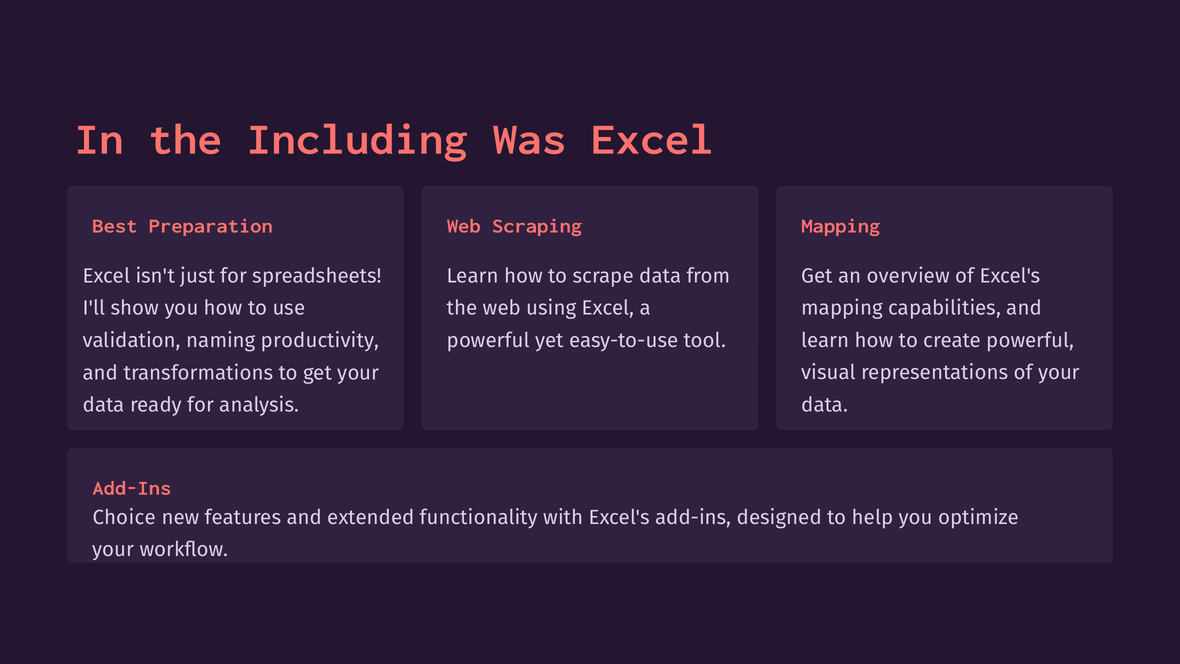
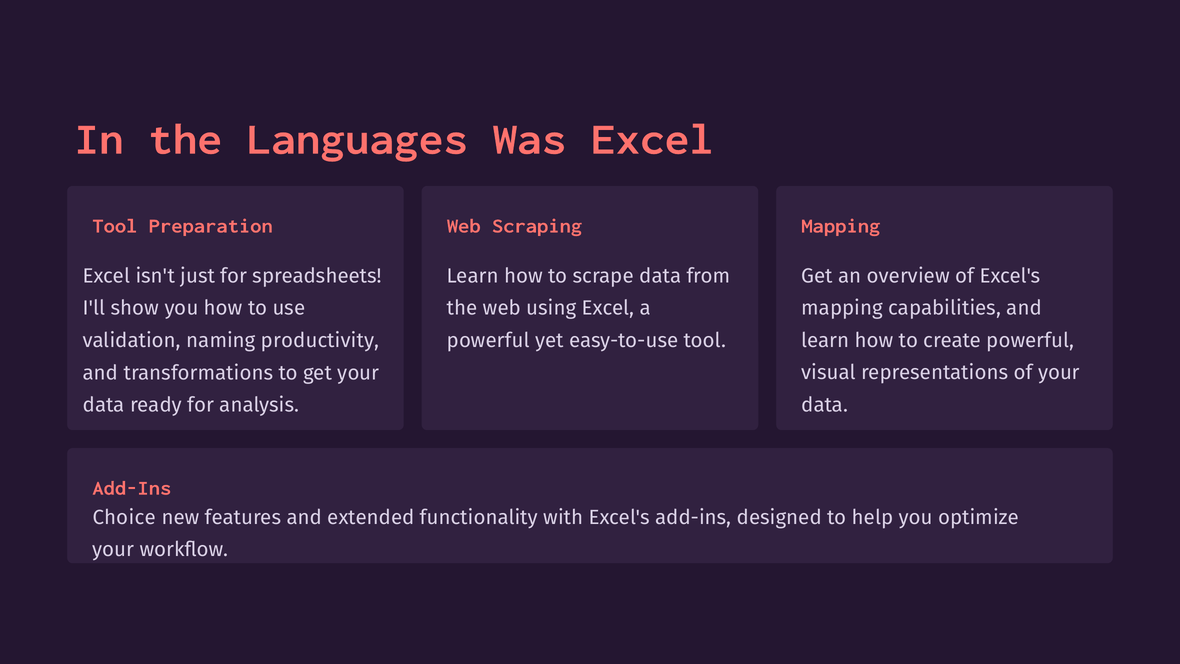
Including: Including -> Languages (357, 139)
Best: Best -> Tool (115, 226)
